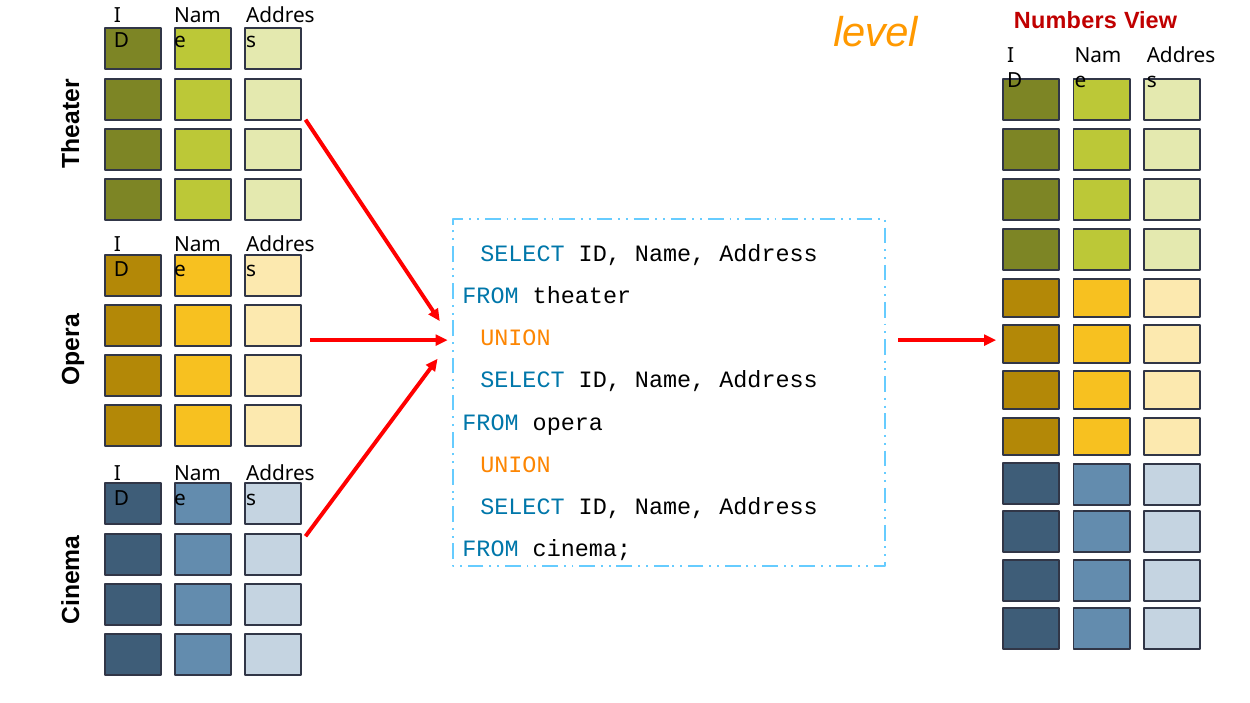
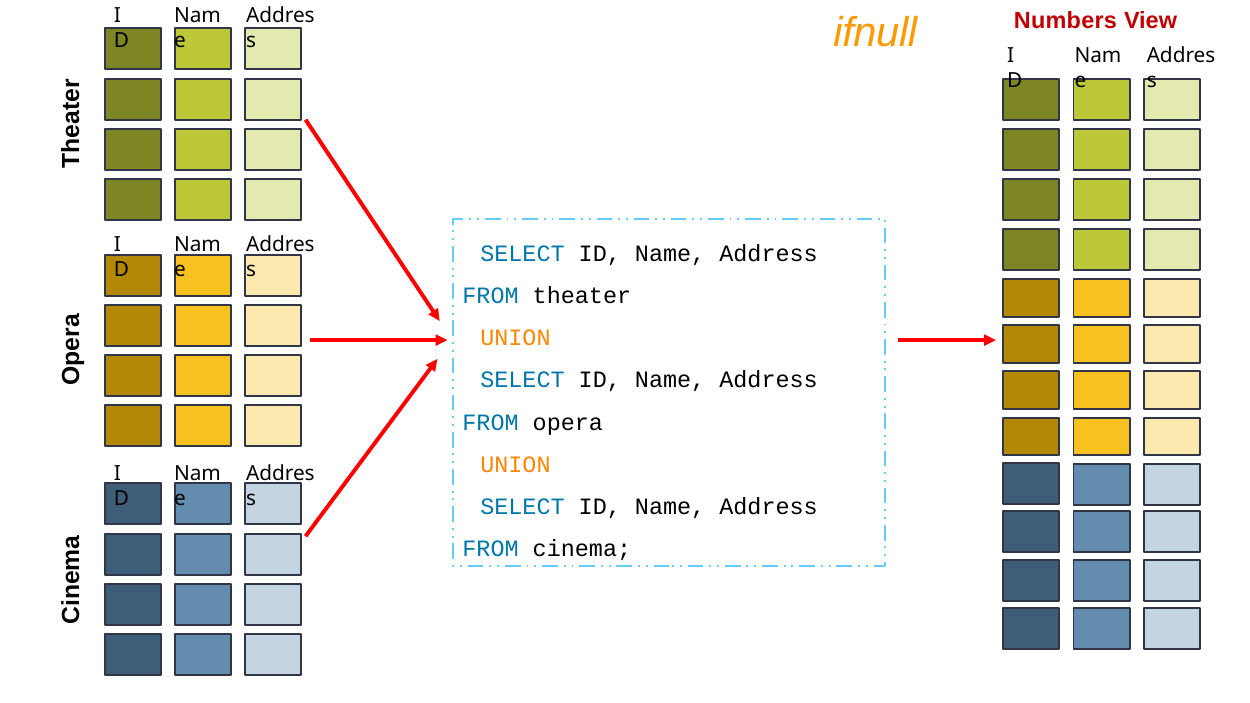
level: level -> ifnull (875, 33)
